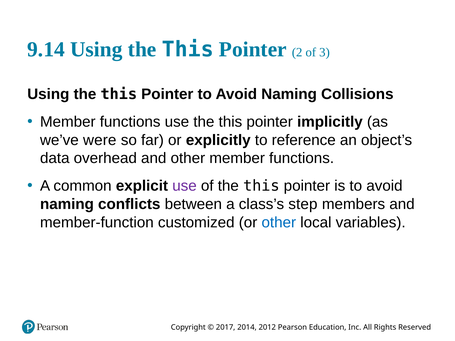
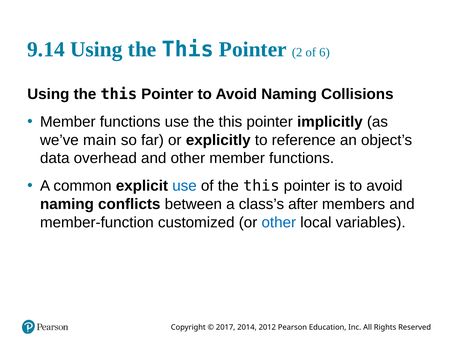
3: 3 -> 6 (325, 52)
were: were -> main (100, 140)
use colour: purple -> blue (184, 186)
step: step -> after (303, 204)
